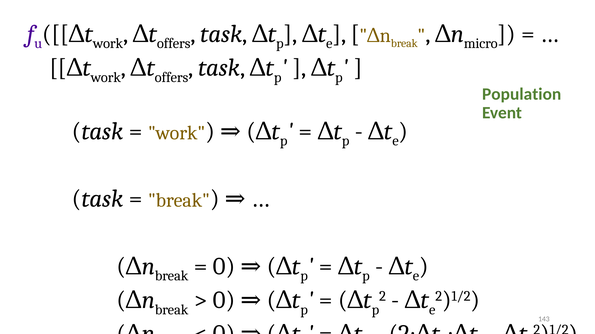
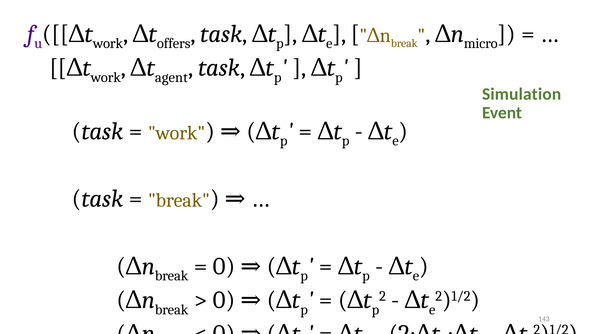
offers: offers -> agent (171, 78)
Population: Population -> Simulation (522, 94)
